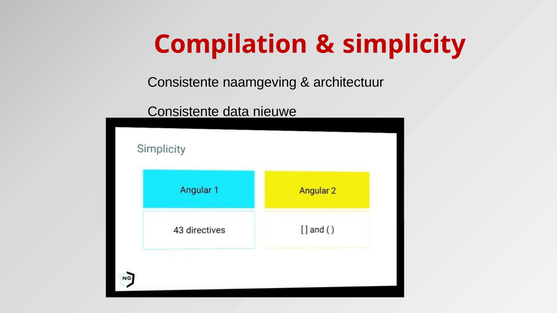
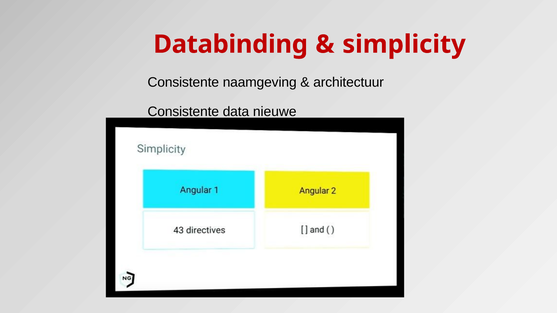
Compilation: Compilation -> Databinding (231, 44)
